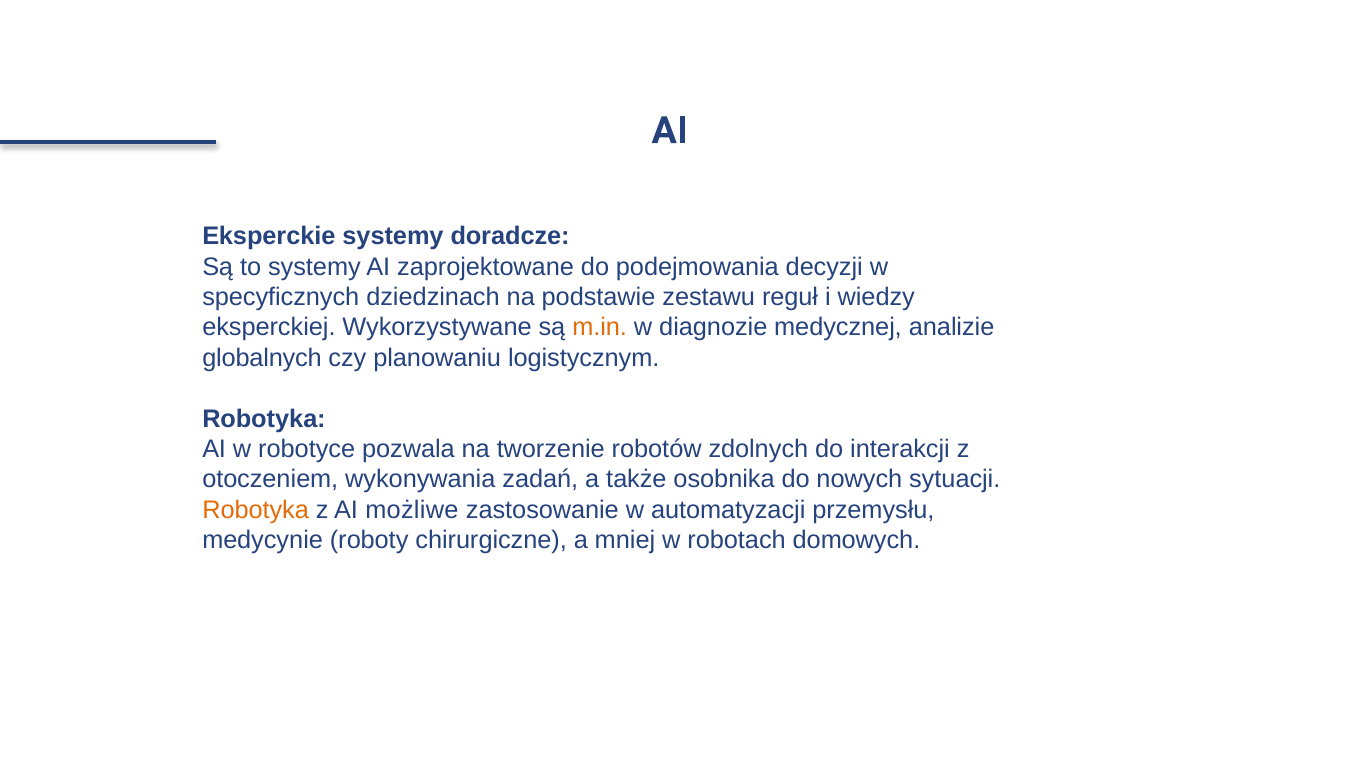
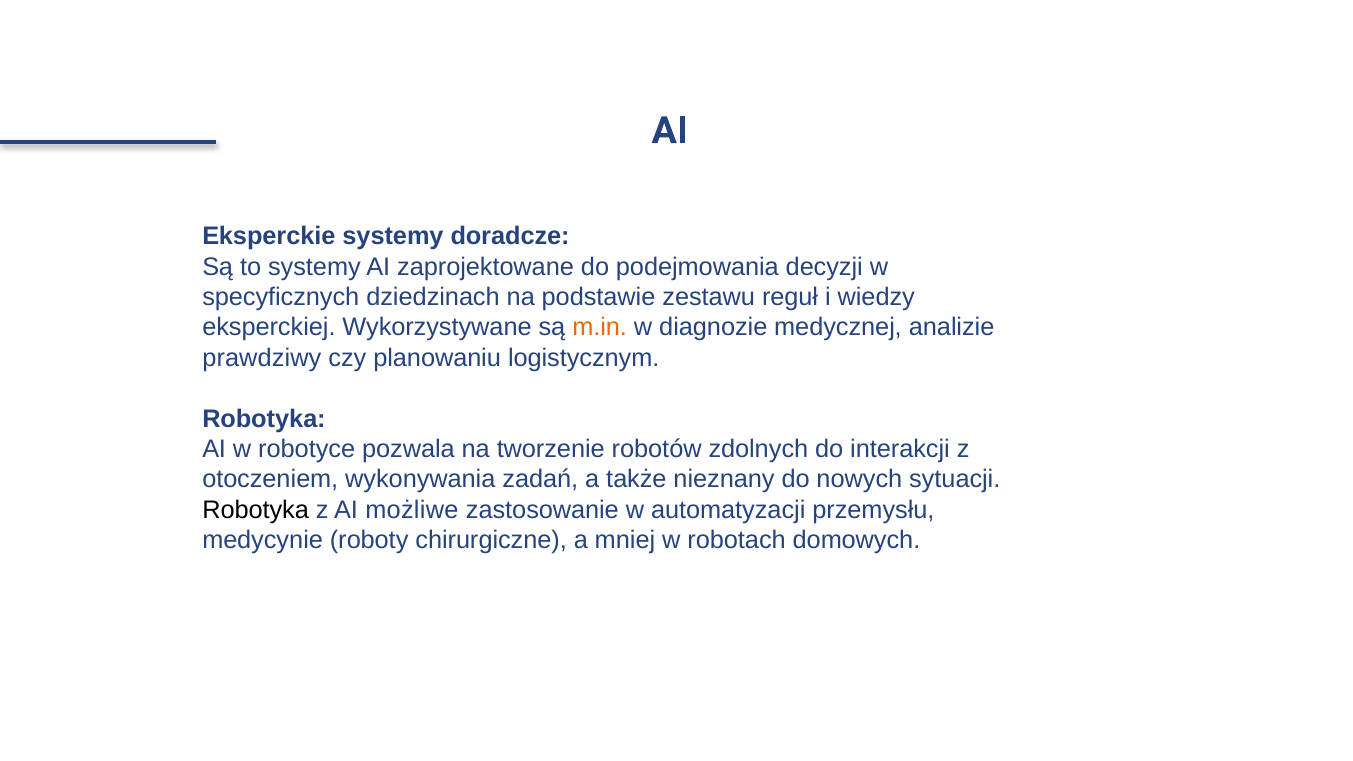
globalnych: globalnych -> prawdziwy (262, 358)
osobnika: osobnika -> nieznany (724, 480)
Robotyka colour: orange -> black (256, 510)
